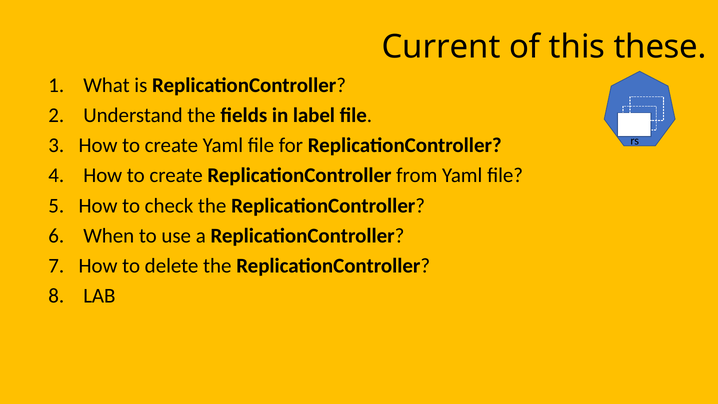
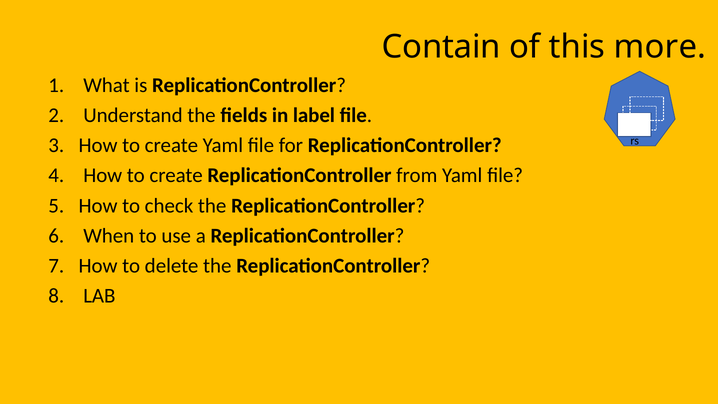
Current: Current -> Contain (441, 47)
these: these -> more (660, 47)
